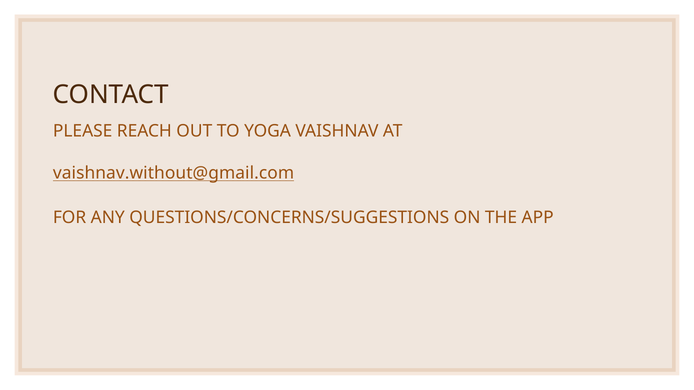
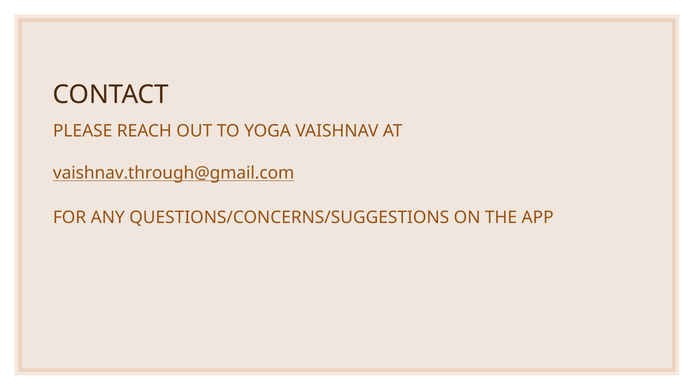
vaishnav.without@gmail.com: vaishnav.without@gmail.com -> vaishnav.through@gmail.com (174, 173)
